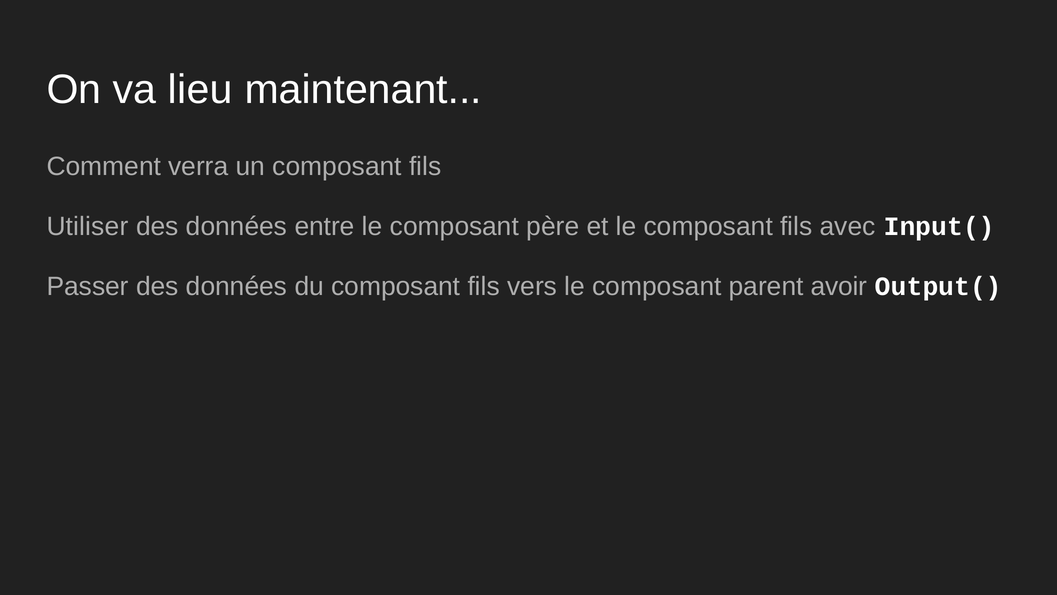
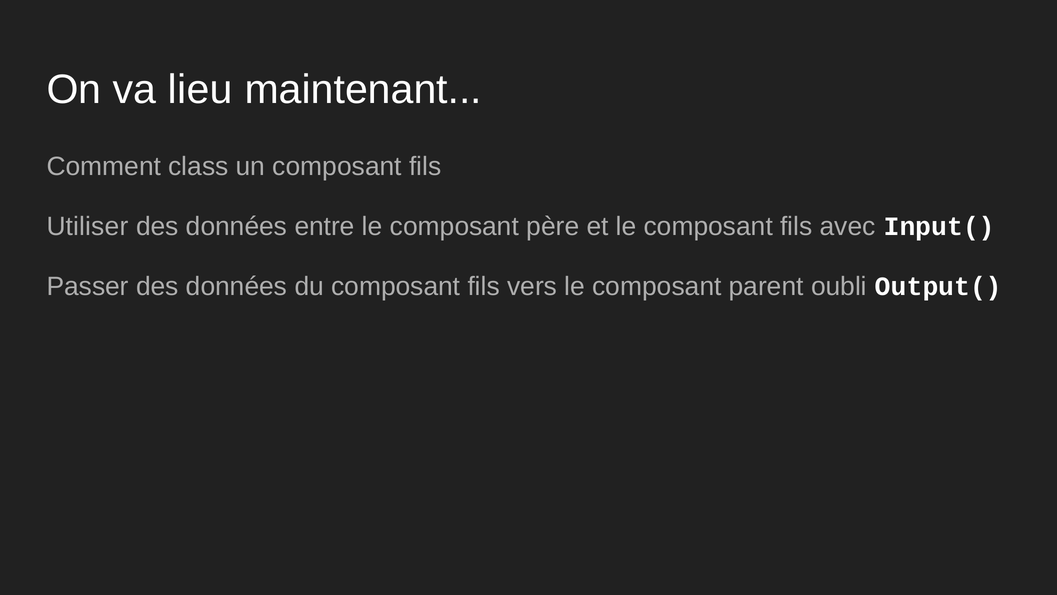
verra: verra -> class (198, 166)
avoir: avoir -> oubli (839, 286)
